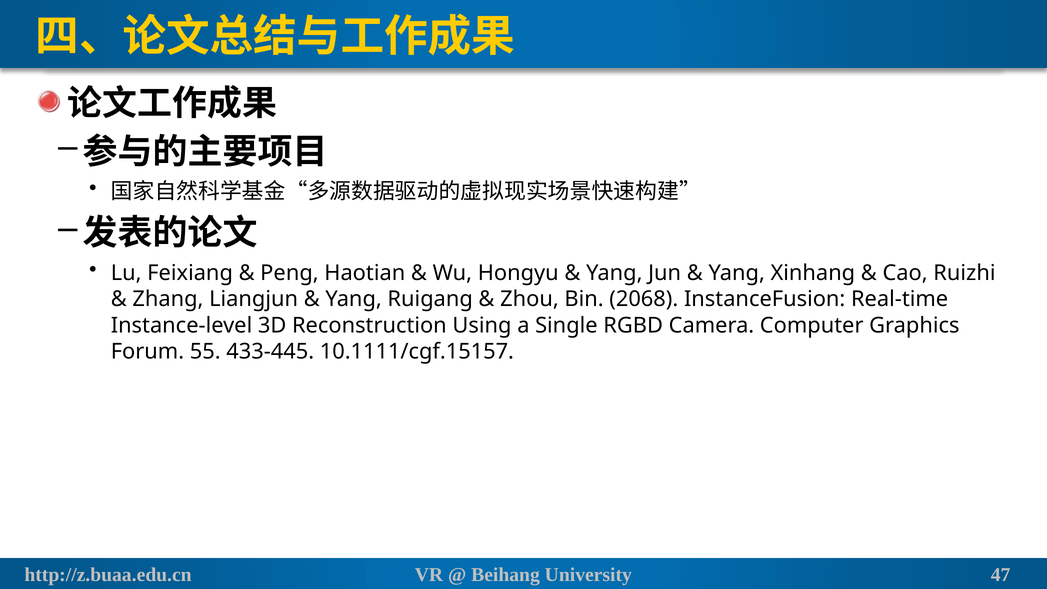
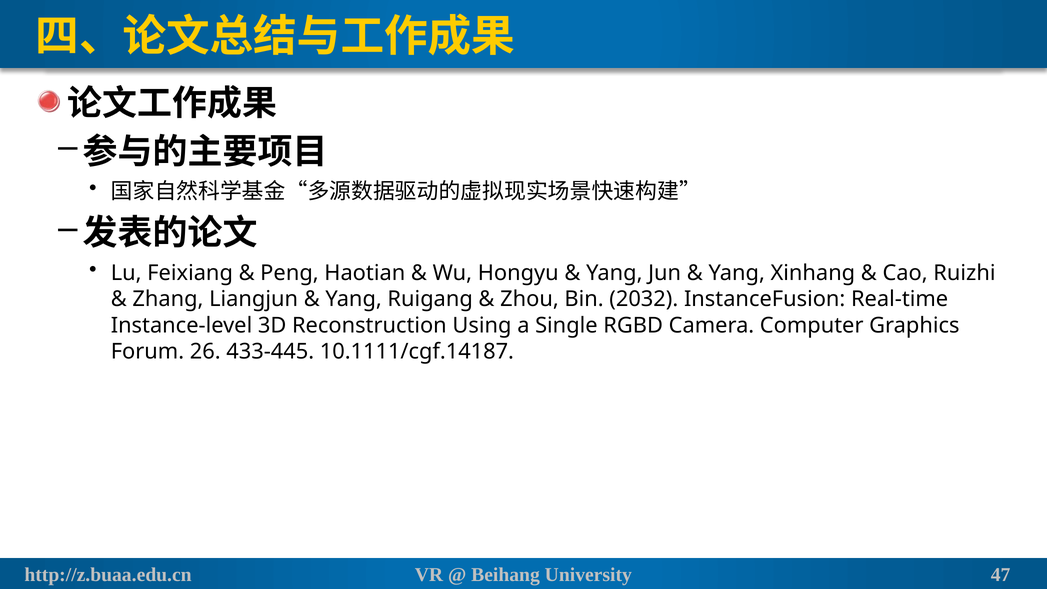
2068: 2068 -> 2032 (644, 299)
55: 55 -> 26 (205, 352)
10.1111/cgf.15157: 10.1111/cgf.15157 -> 10.1111/cgf.14187 (417, 352)
